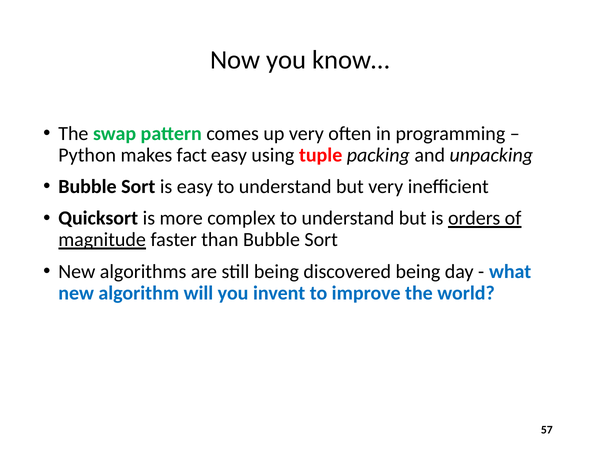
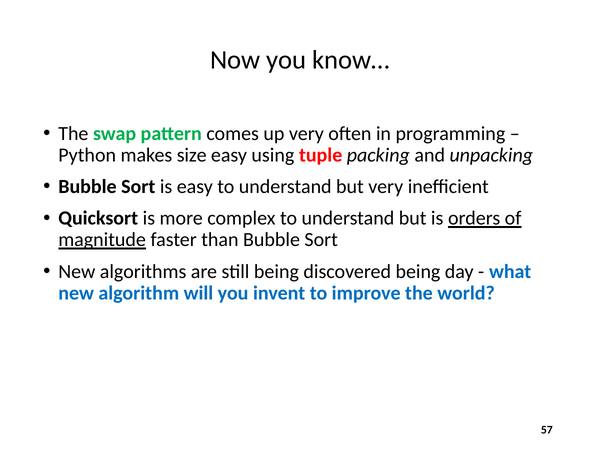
fact: fact -> size (192, 155)
